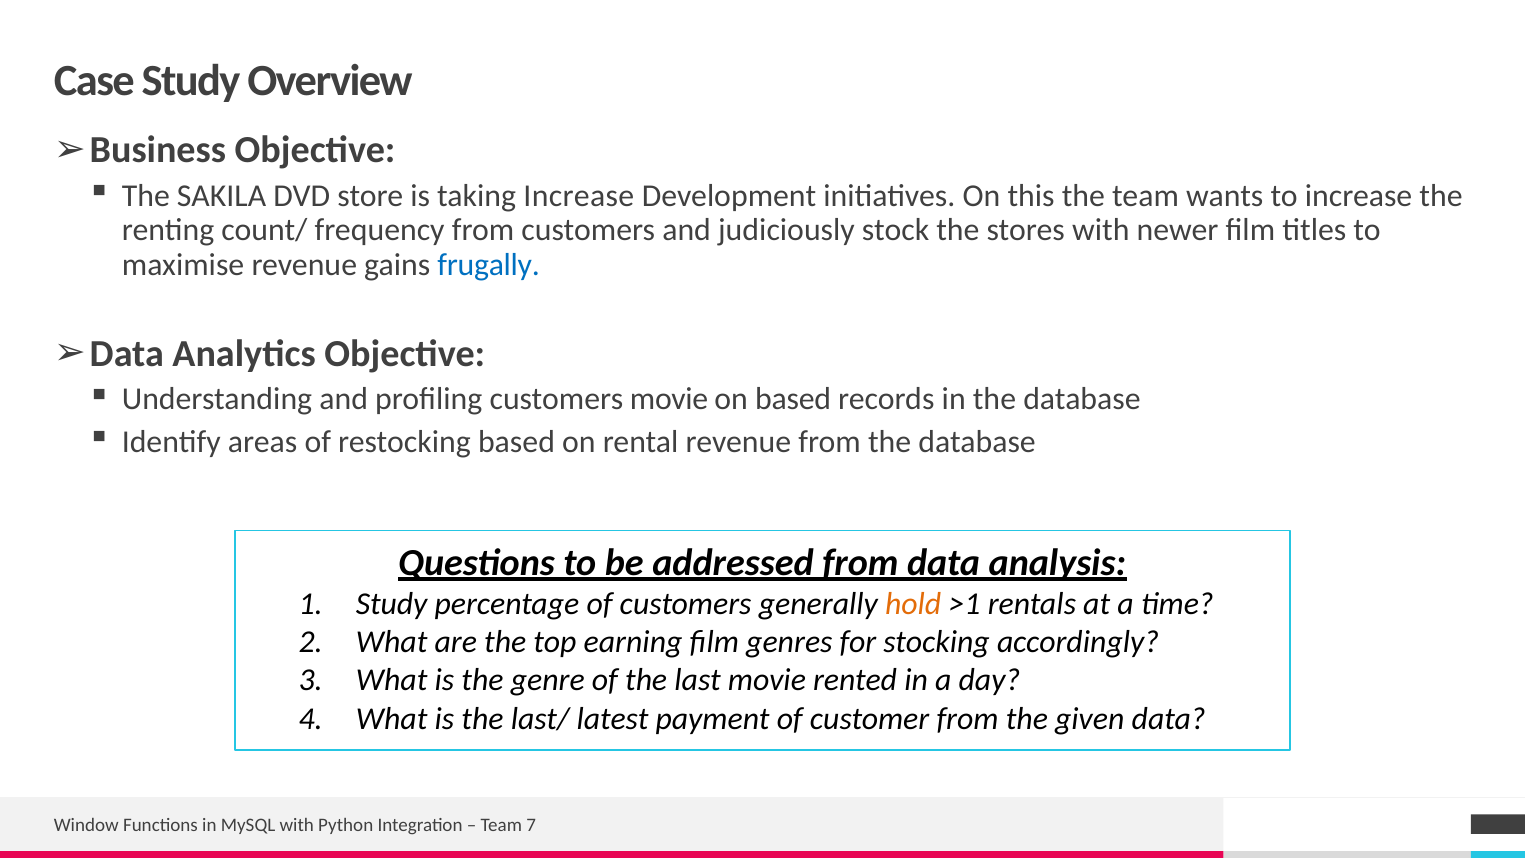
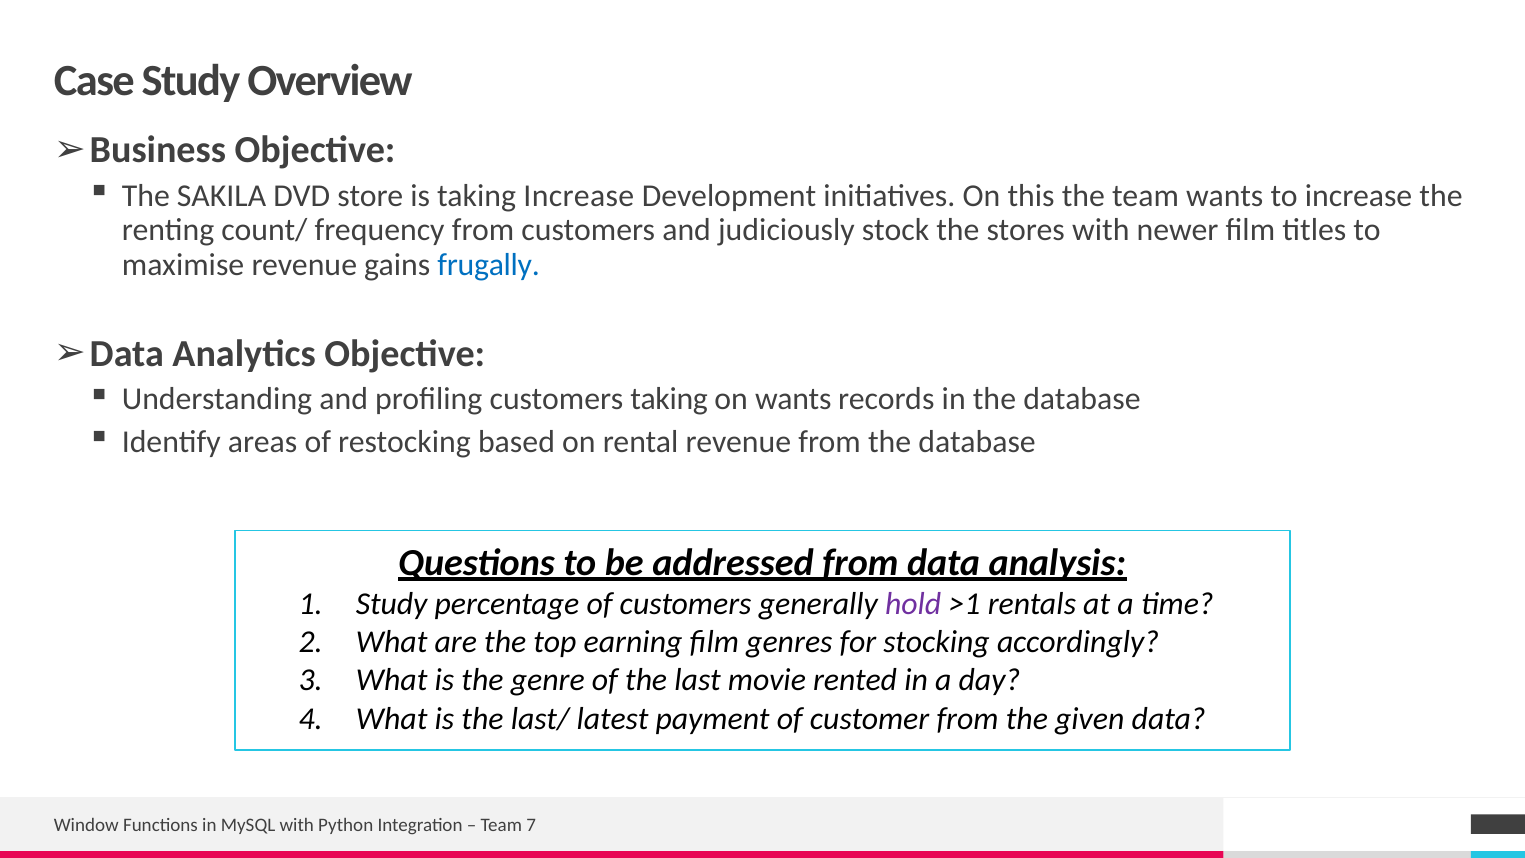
customers movie: movie -> taking (669, 399)
on based: based -> wants (793, 399)
hold colour: orange -> purple (913, 604)
